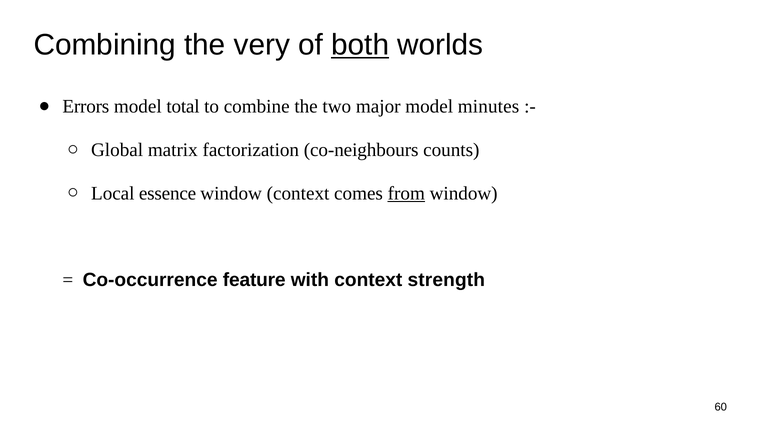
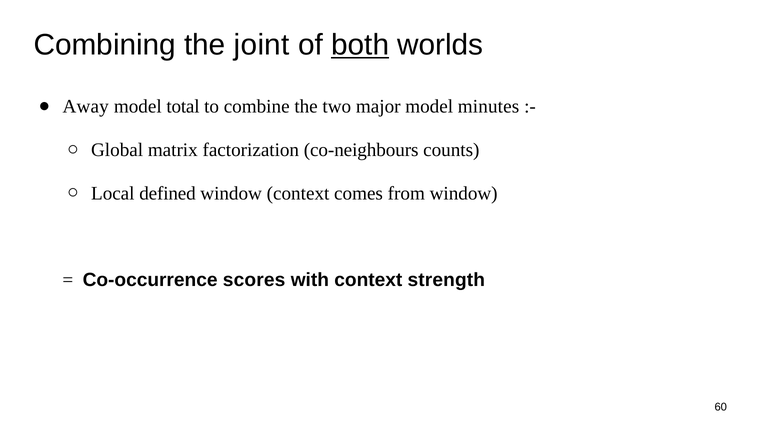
very: very -> joint (262, 45)
Errors: Errors -> Away (86, 107)
essence: essence -> defined (168, 194)
from underline: present -> none (406, 194)
feature: feature -> scores (254, 280)
